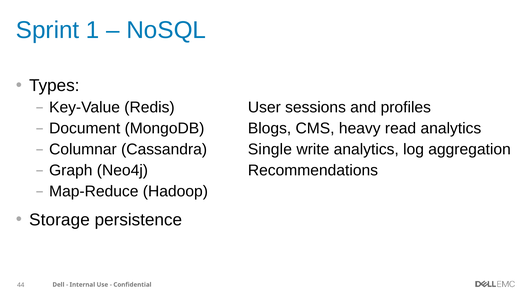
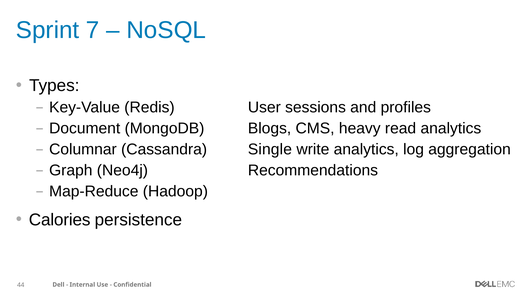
1: 1 -> 7 (93, 30)
Storage: Storage -> Calories (60, 220)
